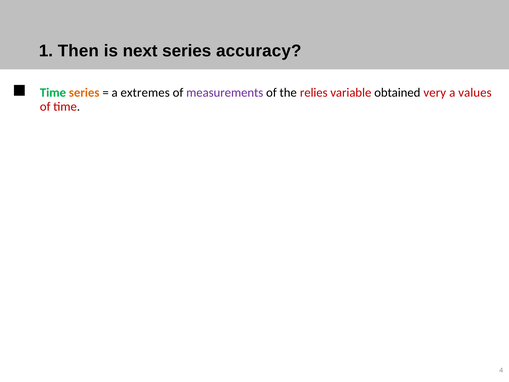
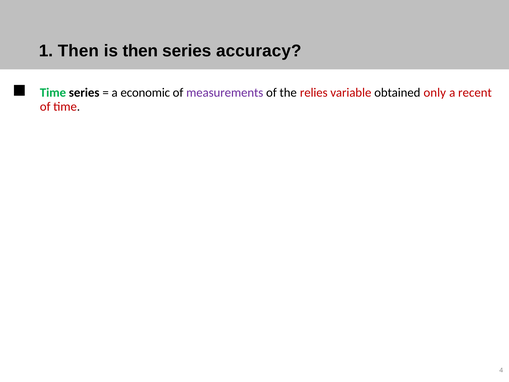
is next: next -> then (140, 51)
series colour: orange -> black (84, 93)
extremes: extremes -> economic (145, 93)
very: very -> only (435, 93)
values: values -> recent (475, 93)
